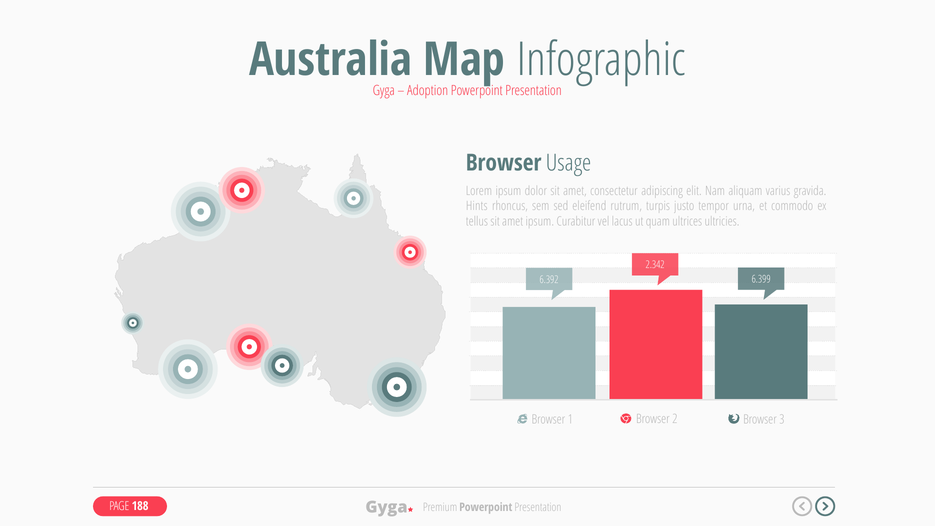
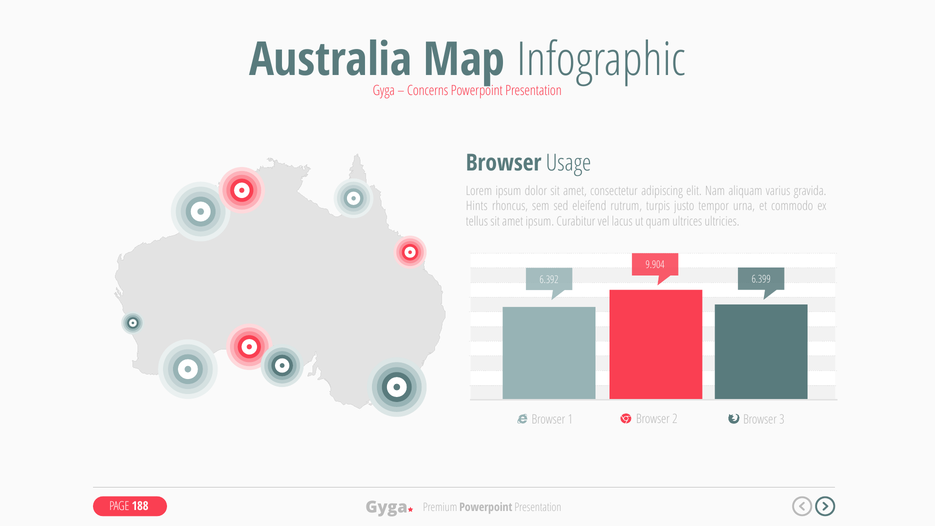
Adoption: Adoption -> Concerns (428, 91)
2.342: 2.342 -> 9.904 (655, 265)
